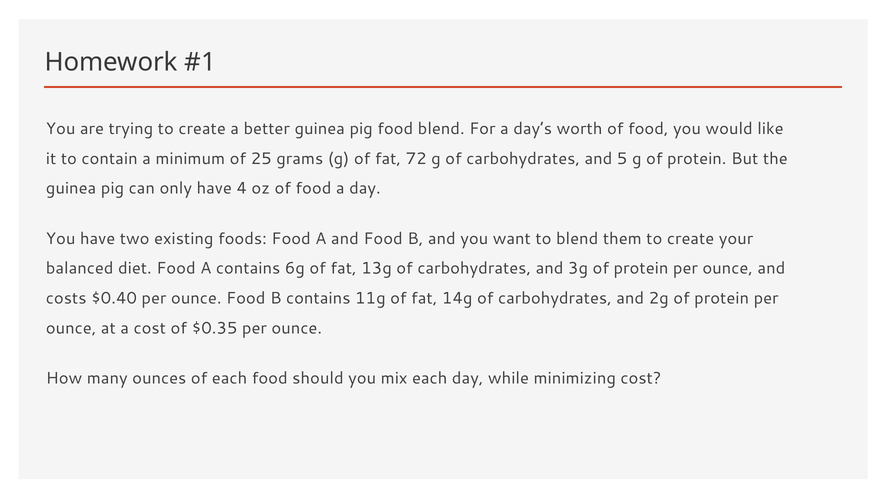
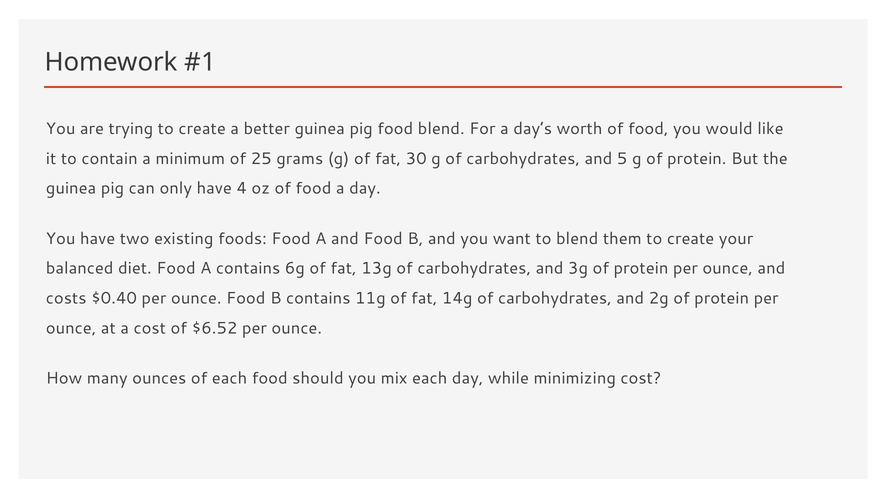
72: 72 -> 30 (416, 159)
$0.35: $0.35 -> $6.52 (215, 328)
